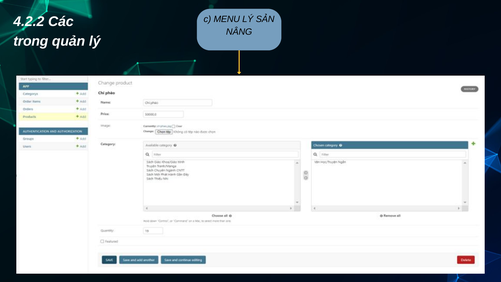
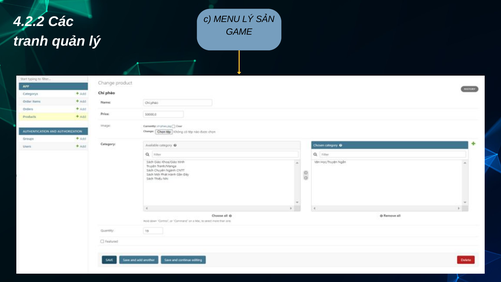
NÂNG: NÂNG -> GAME (239, 32)
trong: trong -> tranh (31, 41)
